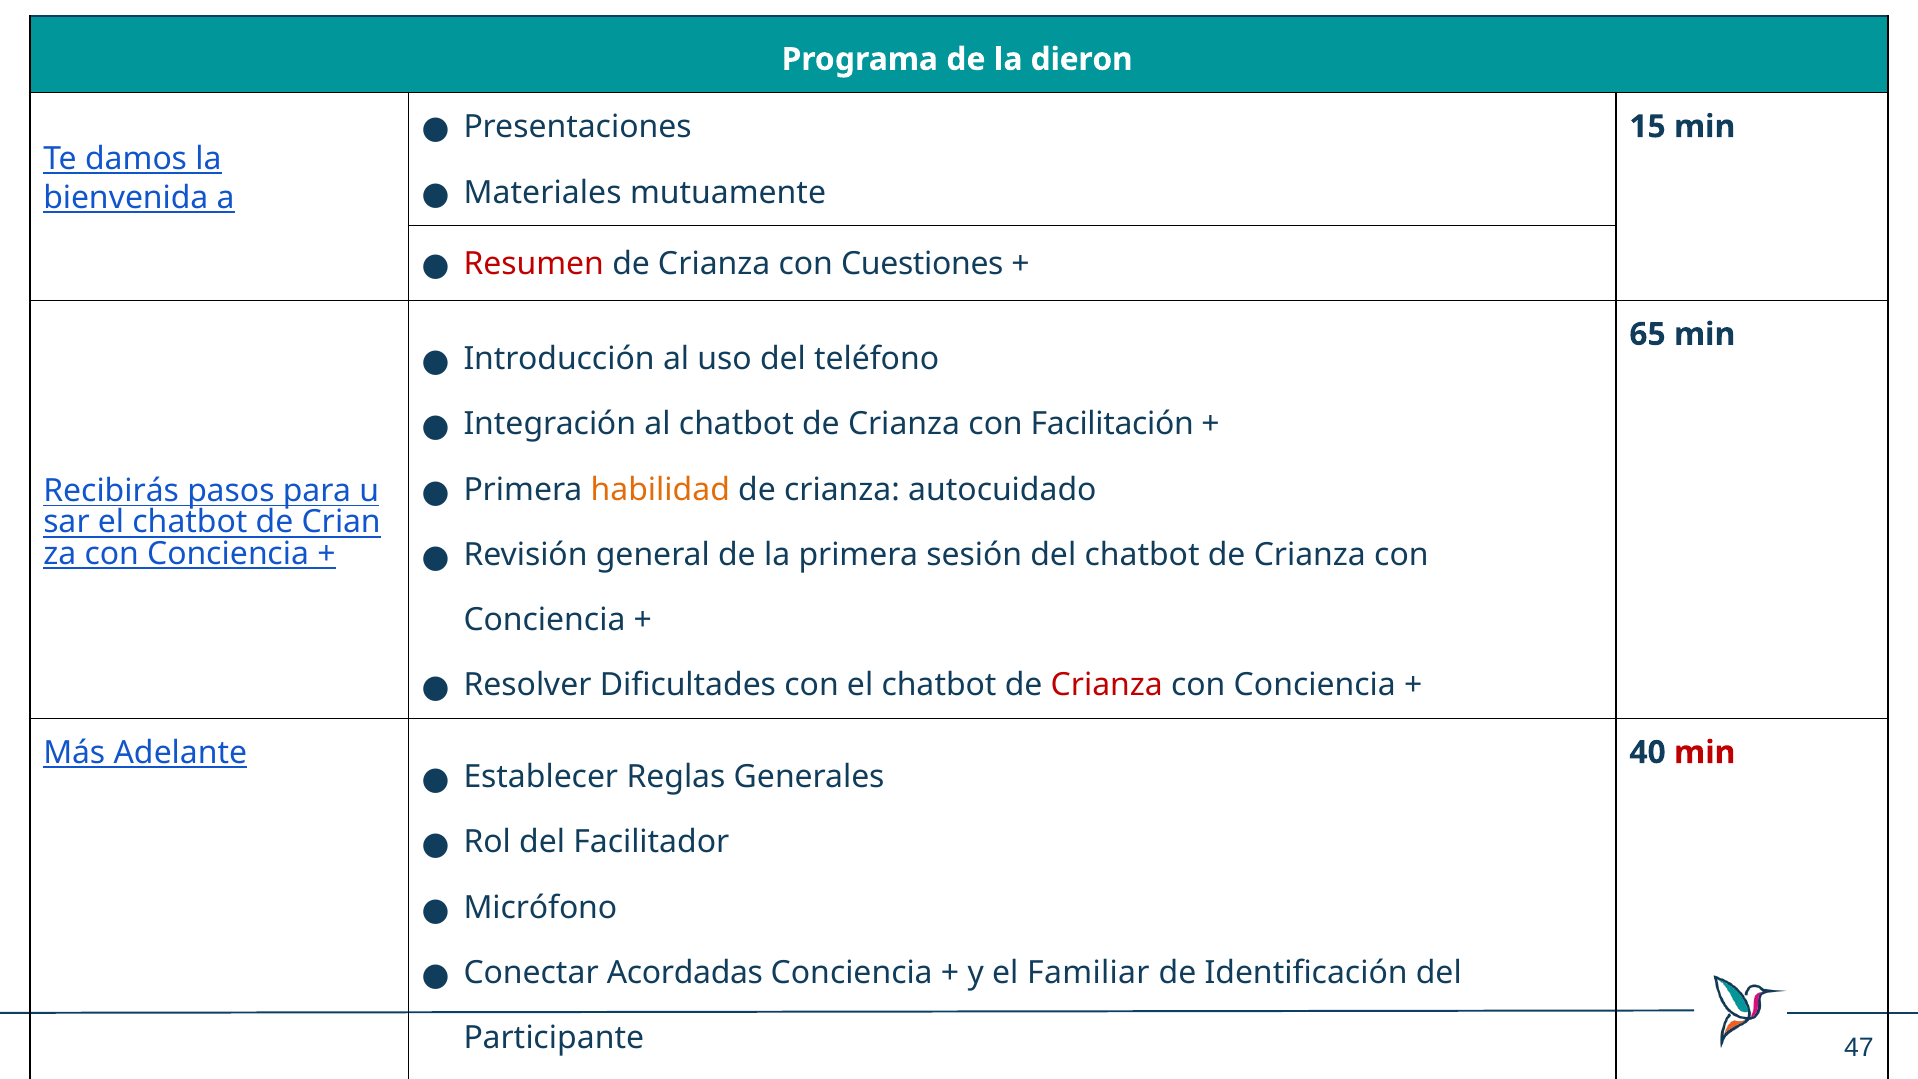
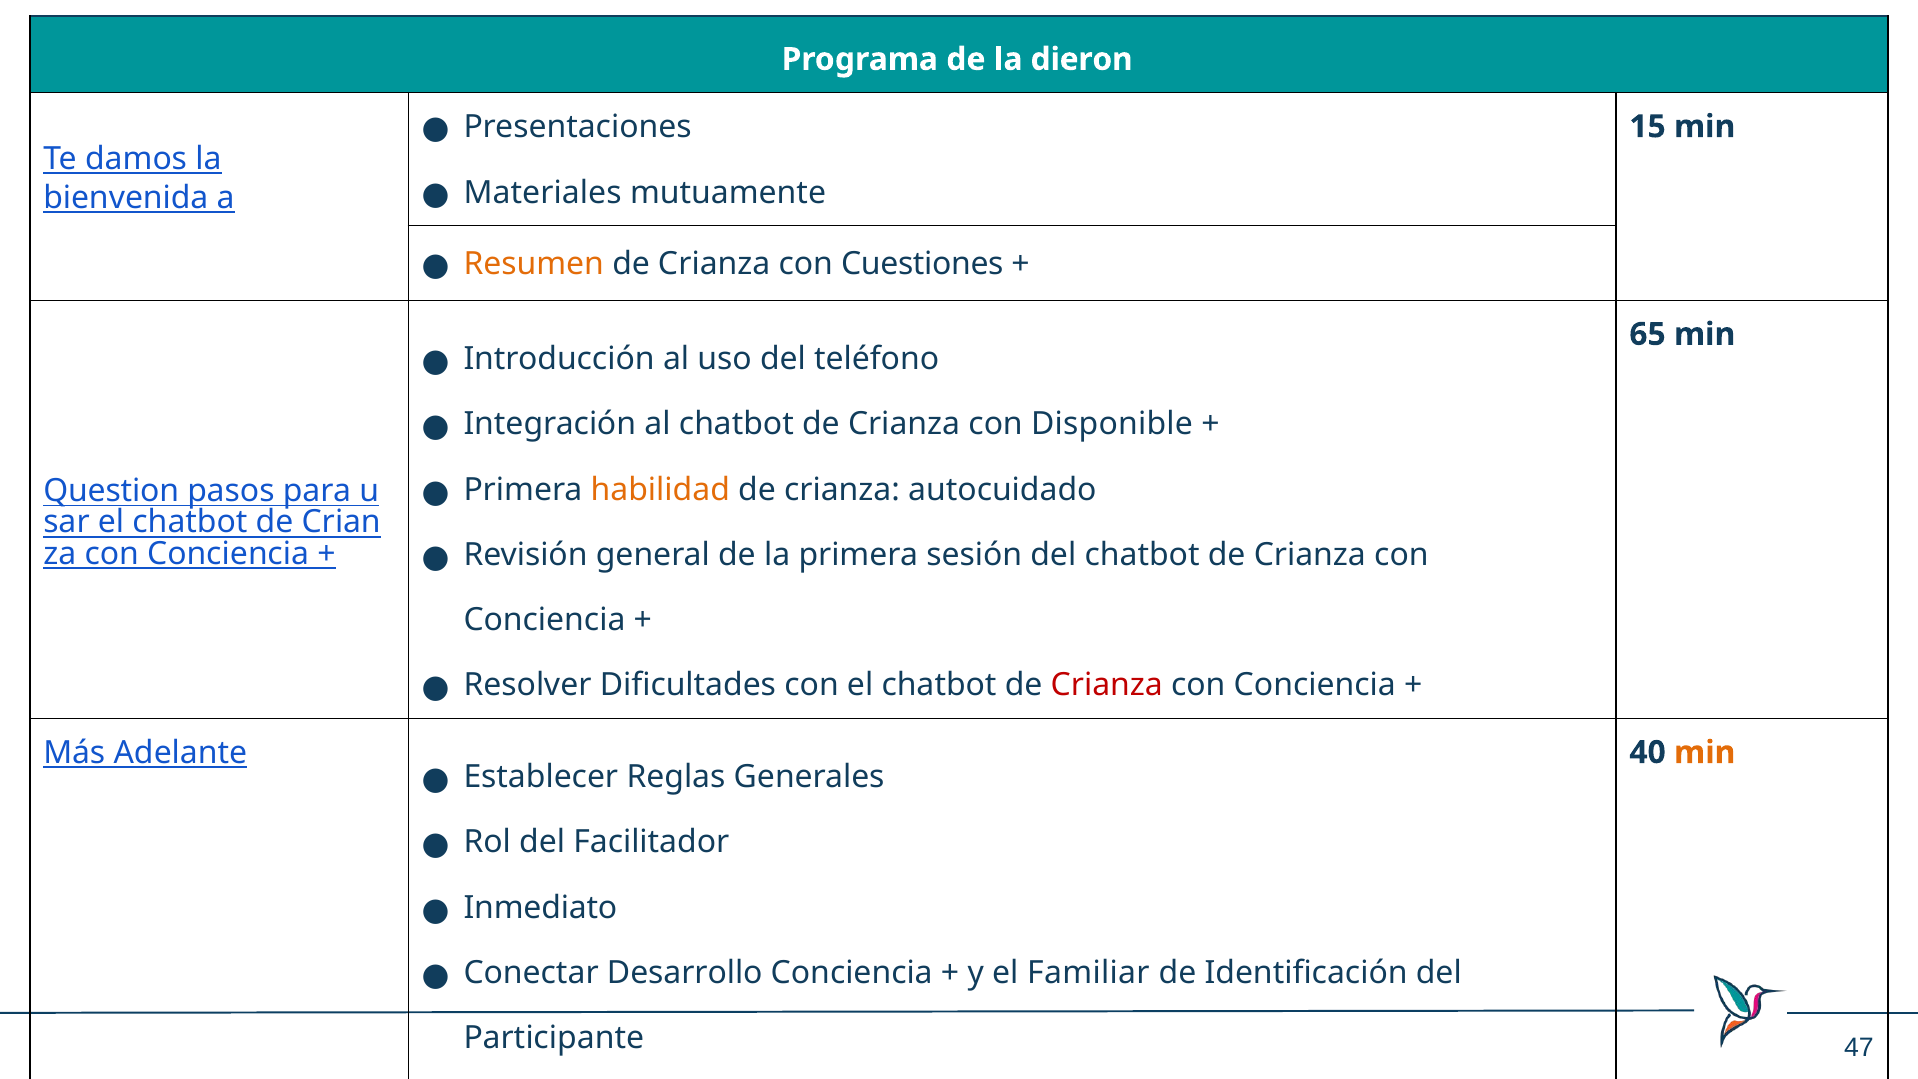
Resumen colour: red -> orange (534, 264)
Facilitación: Facilitación -> Disponible (1112, 424)
Recibirás: Recibirás -> Question (111, 491)
min colour: red -> orange (1705, 752)
Micrófono: Micrófono -> Inmediato (540, 908)
Acordadas: Acordadas -> Desarrollo (685, 973)
